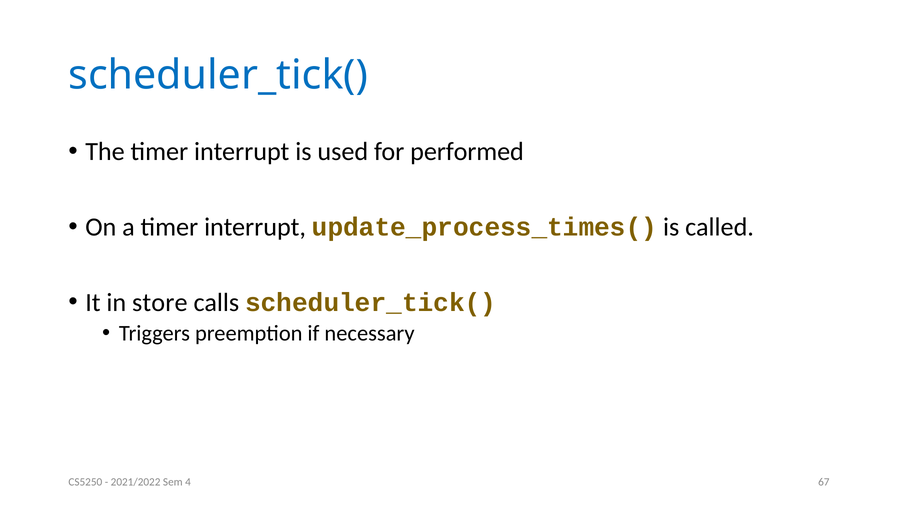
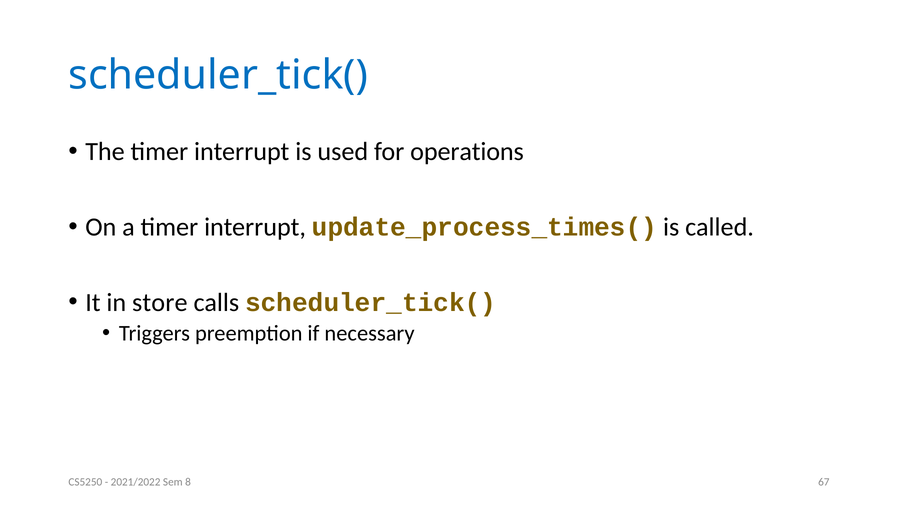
performed: performed -> operations (467, 152)
4: 4 -> 8 (188, 482)
